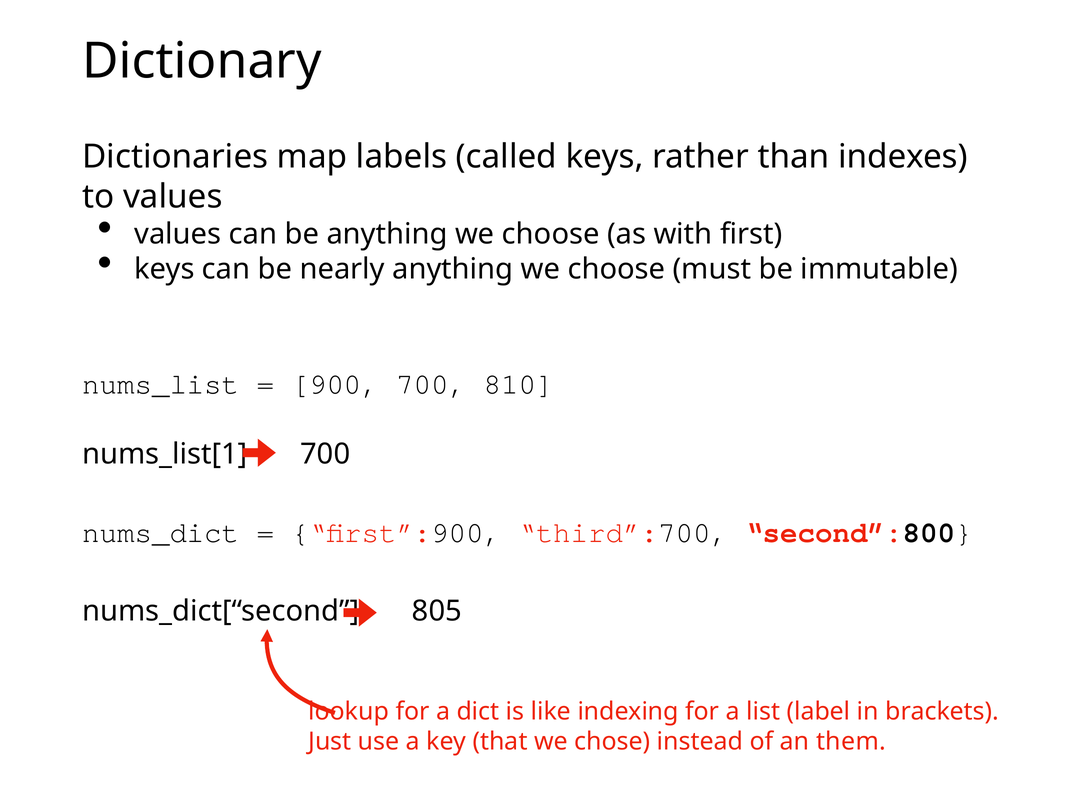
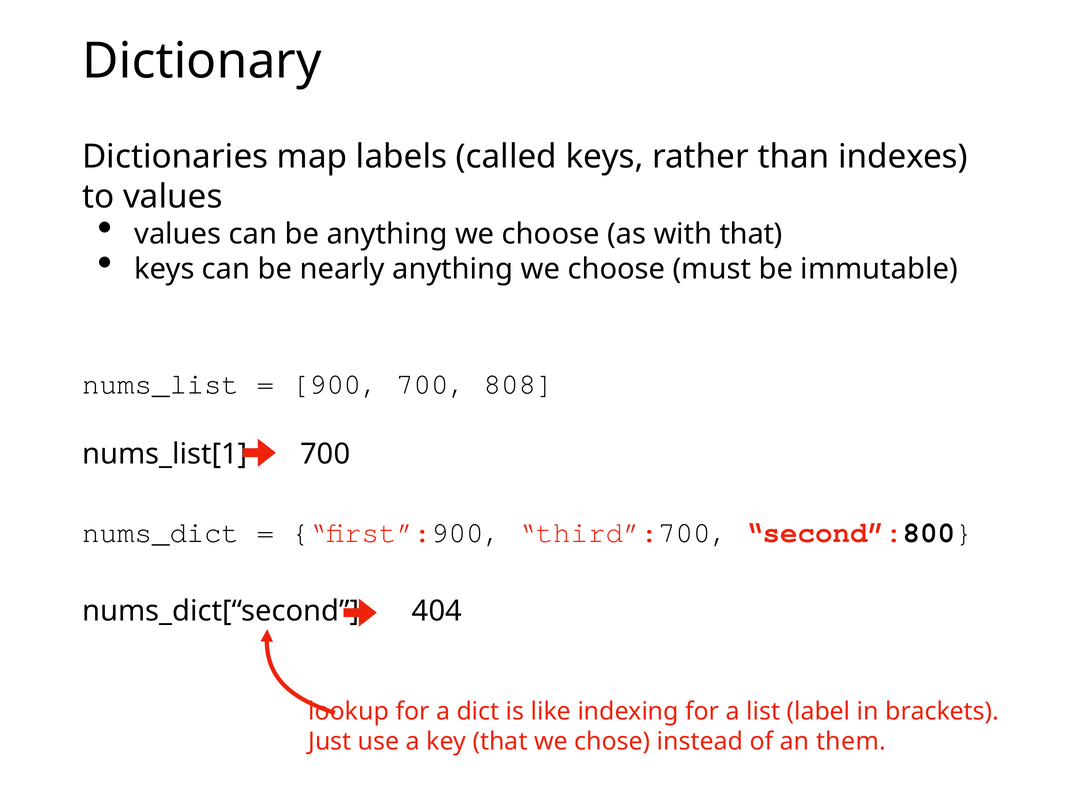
with first: first -> that (751, 234)
810: 810 -> 808 (519, 384)
805: 805 -> 404 (437, 611)
